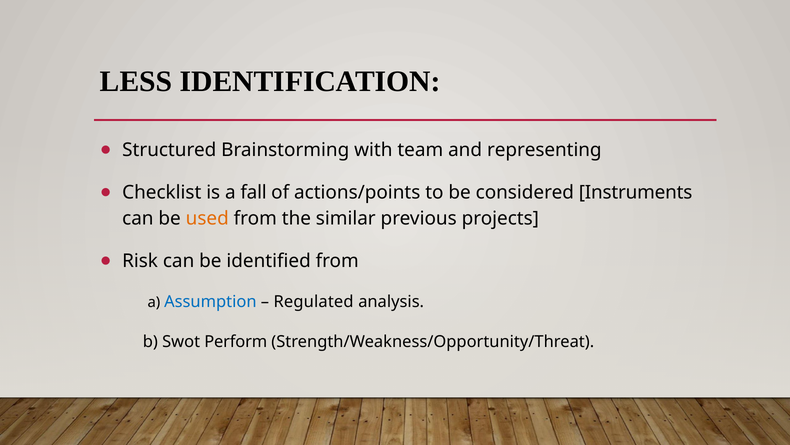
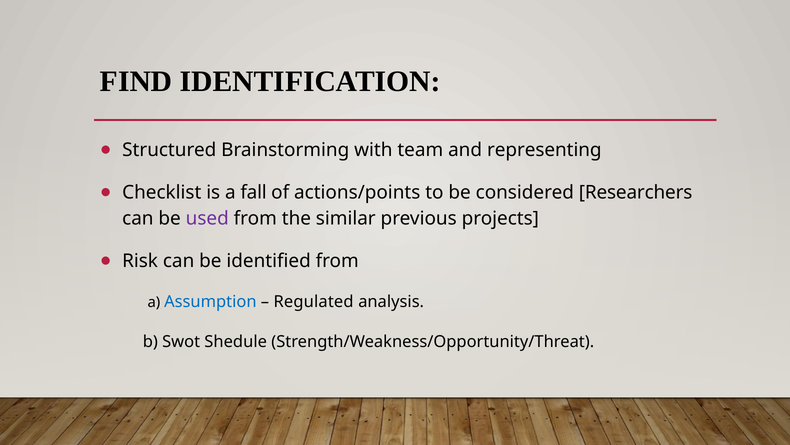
LESS: LESS -> FIND (136, 81)
Instruments: Instruments -> Researchers (636, 192)
used colour: orange -> purple (207, 218)
Perform: Perform -> Shedule (236, 341)
